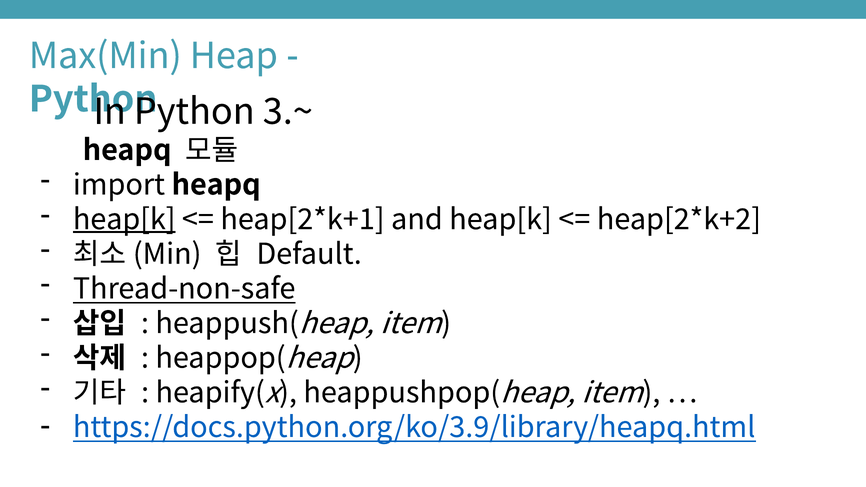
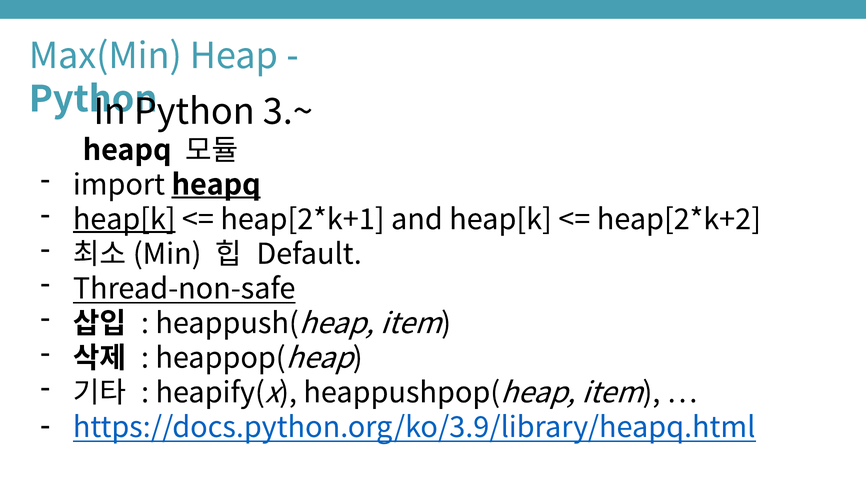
heapq underline: none -> present (216, 185)
